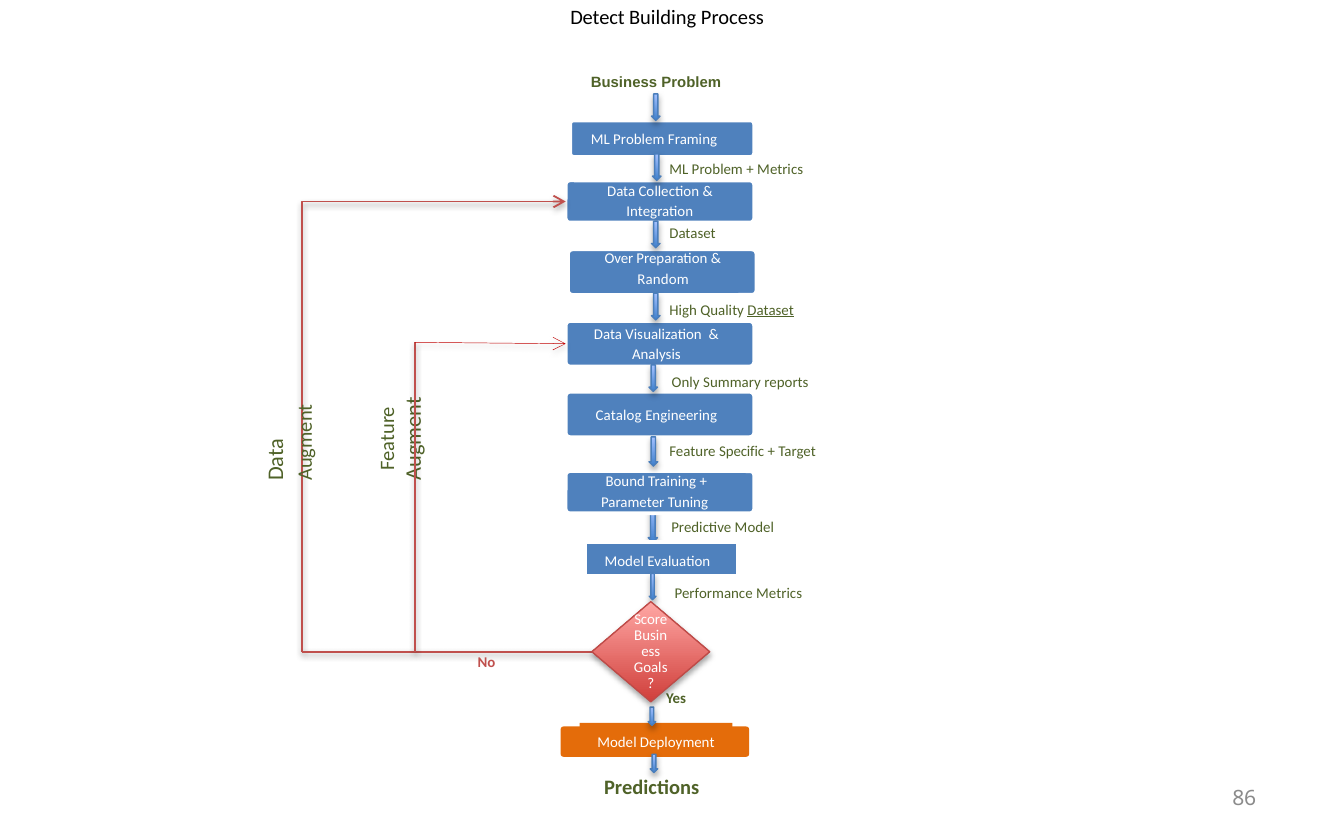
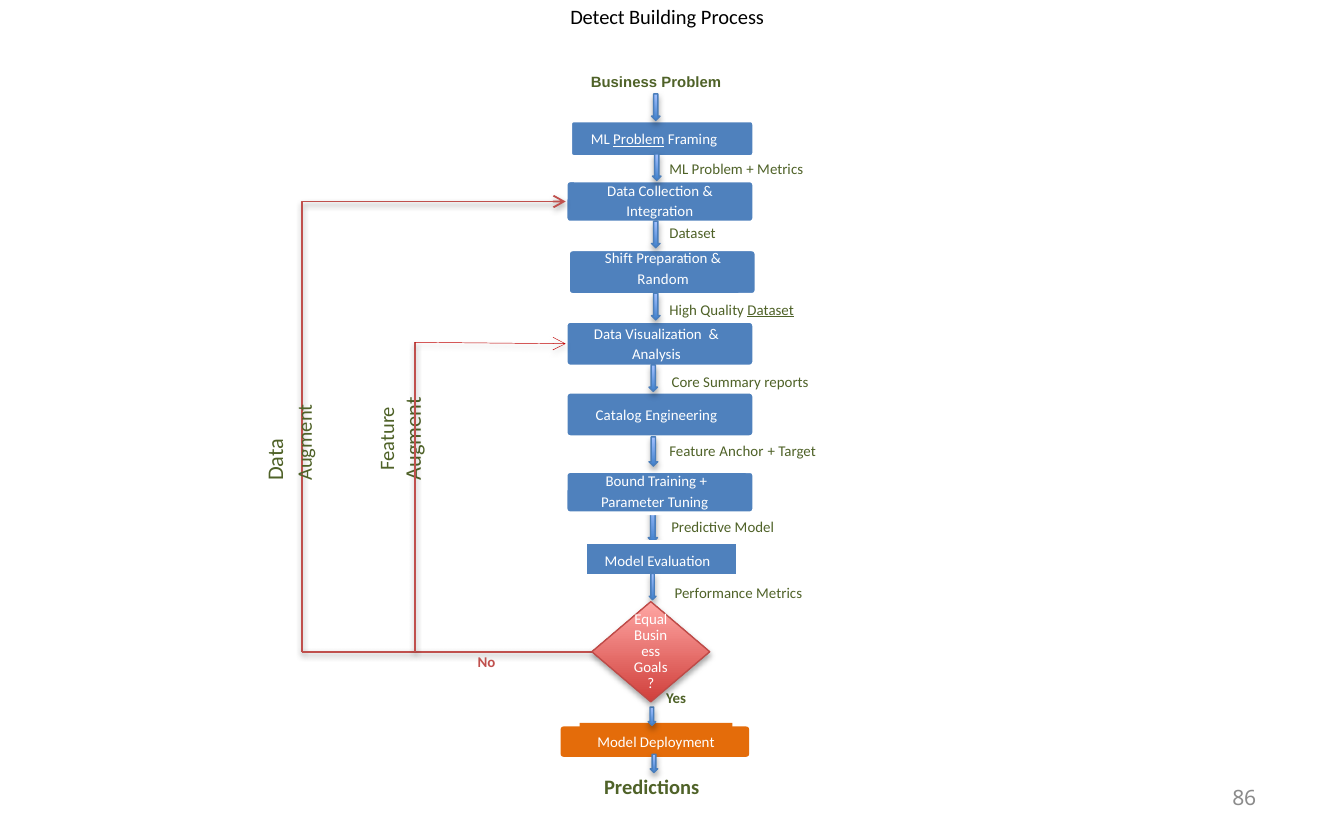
Problem underline: none -> present (639, 140)
Over: Over -> Shift (619, 259)
Only: Only -> Core (686, 383)
Specific: Specific -> Anchor (742, 452)
Score: Score -> Equal (651, 620)
